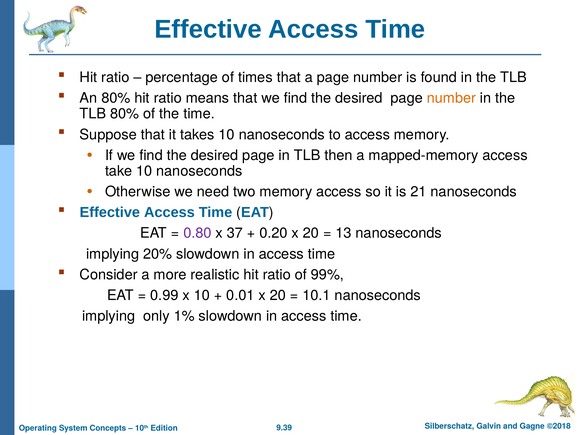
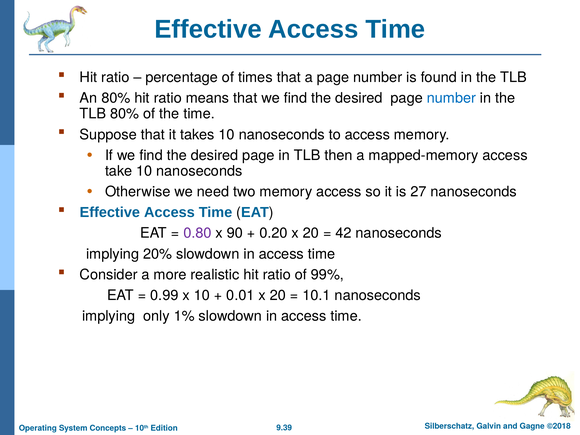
number colour: orange -> blue (451, 98)
21: 21 -> 27 (419, 192)
37: 37 -> 90 (235, 233)
13: 13 -> 42 (344, 233)
